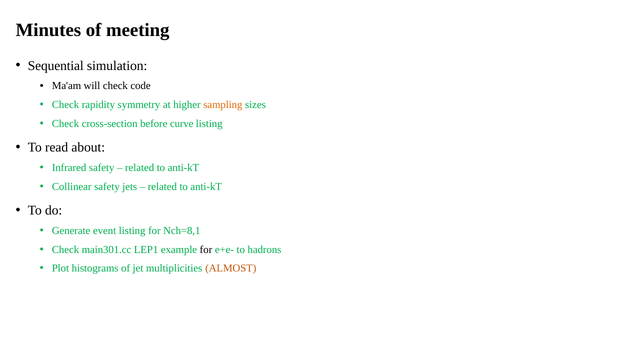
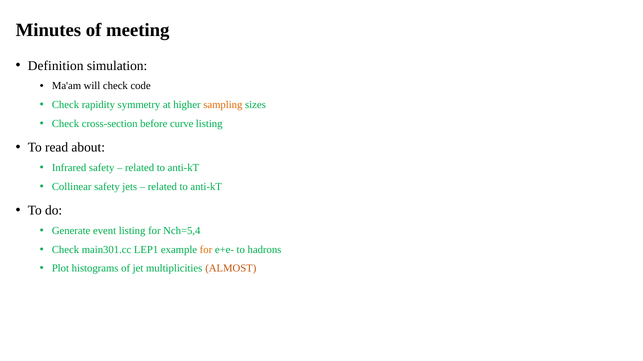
Sequential: Sequential -> Definition (56, 66)
Nch=8,1: Nch=8,1 -> Nch=5,4 (182, 231)
for colour: black -> orange (206, 250)
